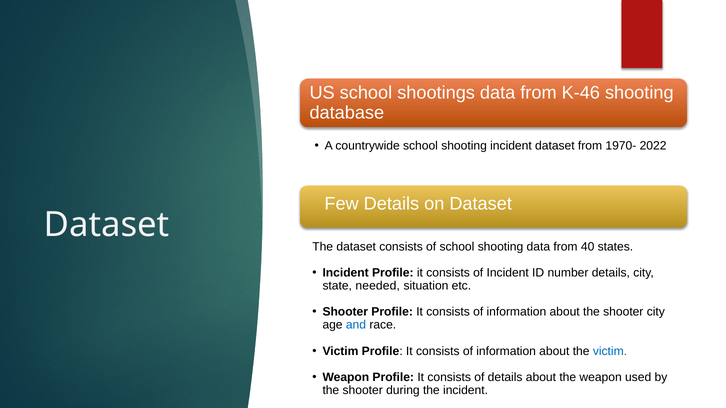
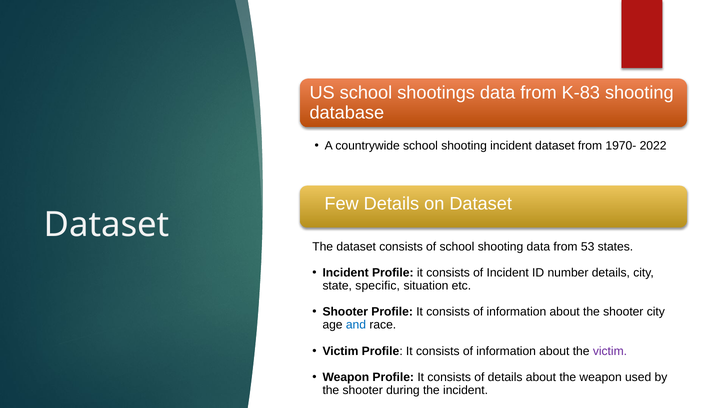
K-46: K-46 -> K-83 (581, 93)
40: 40 -> 53 (588, 247)
needed: needed -> specific (378, 286)
victim colour: blue -> purple (610, 351)
